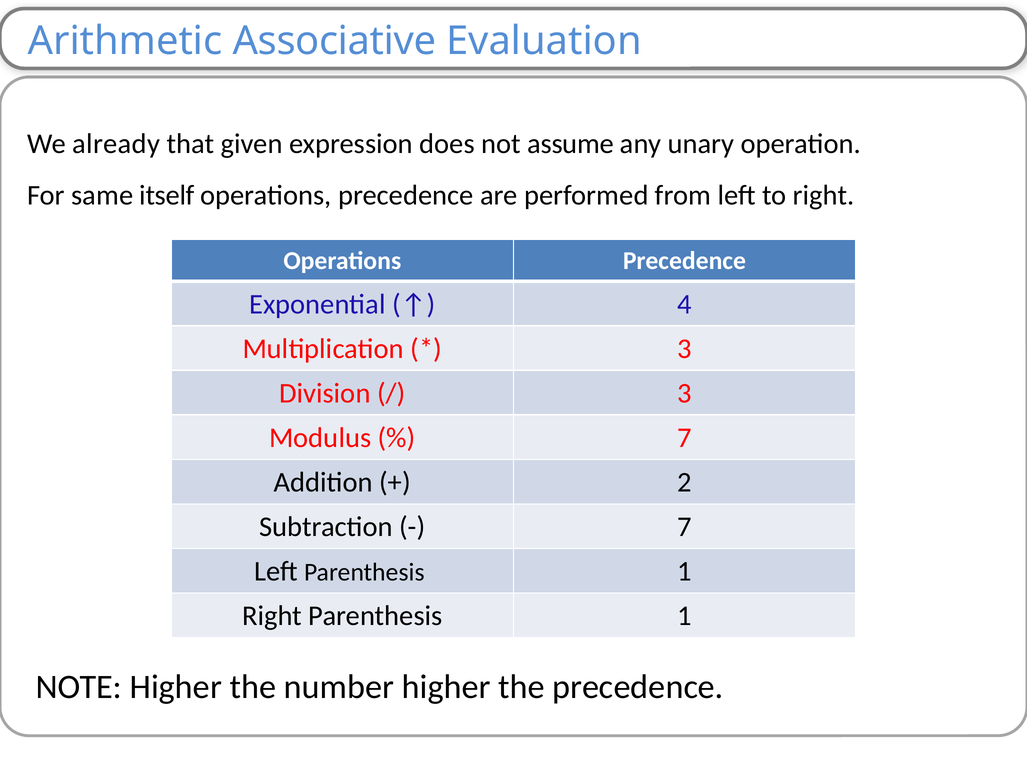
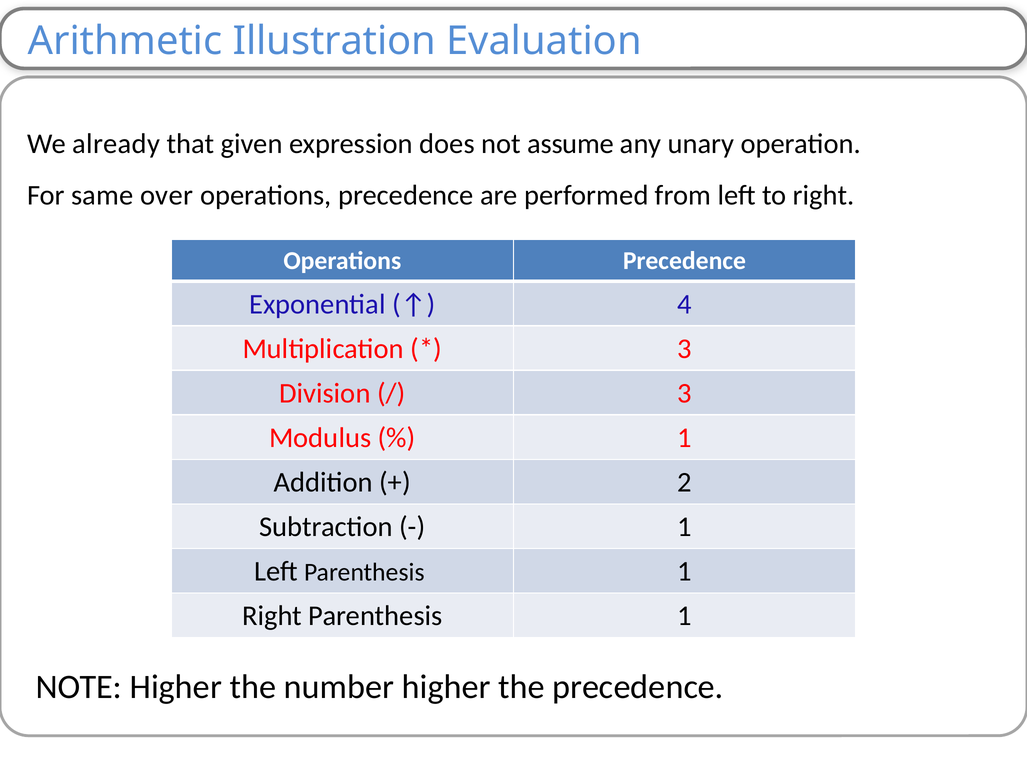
Associative: Associative -> Illustration (334, 41)
itself: itself -> over (167, 195)
7: 7 -> 1 (685, 438)
7: 7 -> 1 (685, 527)
